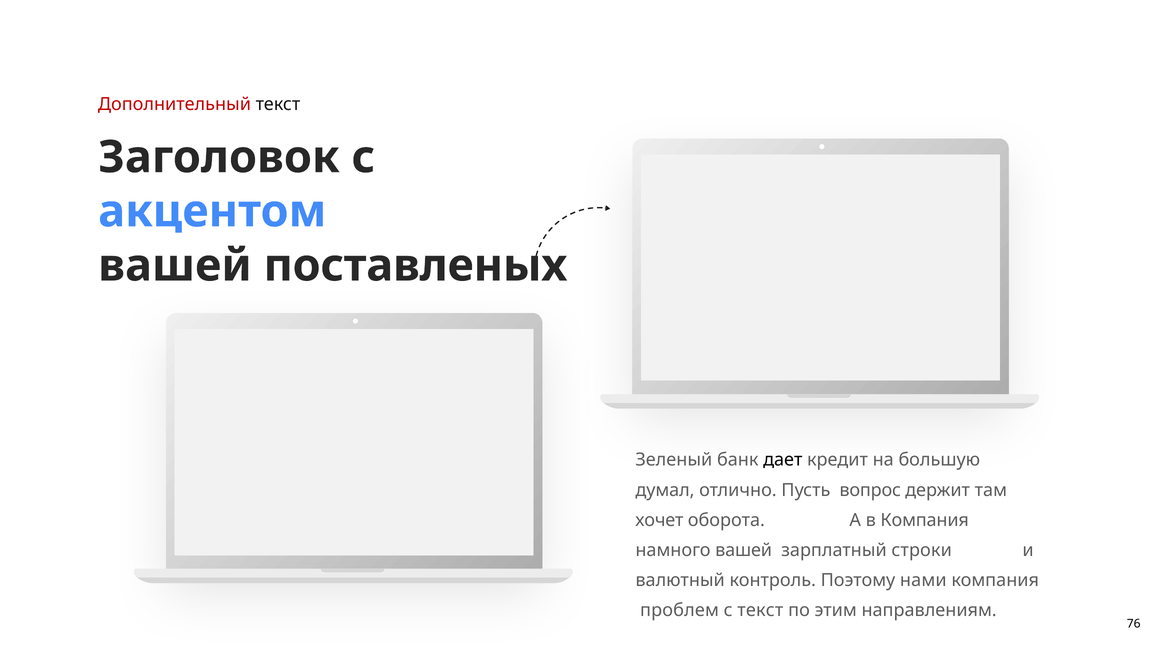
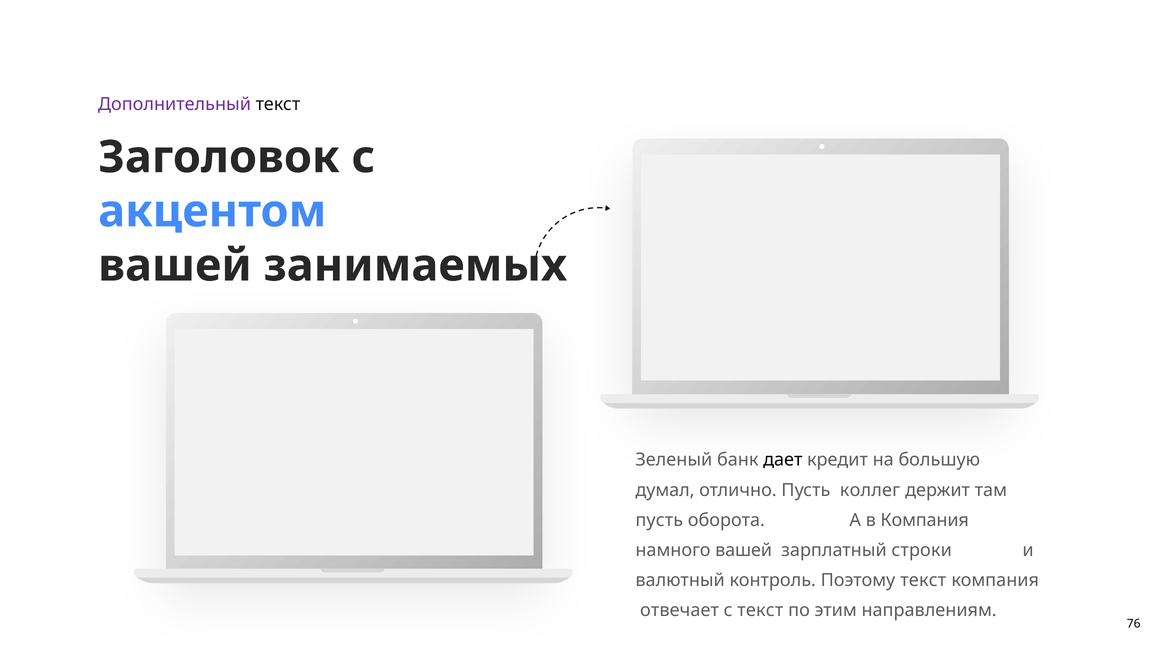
Дополнительный colour: red -> purple (174, 105)
поставленых: поставленых -> занимаемых (415, 266)
вопрос: вопрос -> коллег (870, 490)
хочет: хочет -> пусть (659, 520)
Поэтому нами: нами -> текст (923, 580)
проблем: проблем -> отвечает (680, 611)
